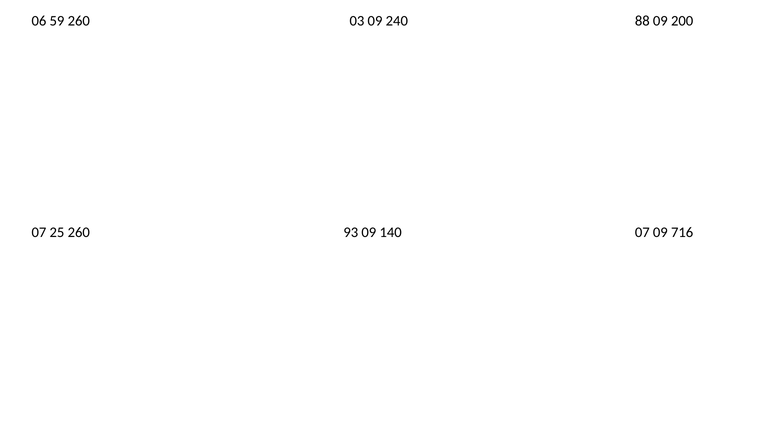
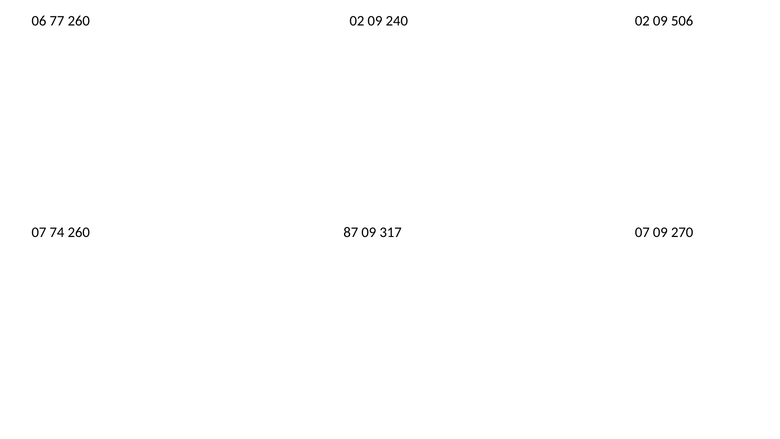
59: 59 -> 77 (57, 21)
260 03: 03 -> 02 (357, 21)
240 88: 88 -> 02 (642, 21)
200: 200 -> 506 (682, 21)
25: 25 -> 74 (57, 232)
93: 93 -> 87 (351, 232)
140: 140 -> 317 (391, 232)
716: 716 -> 270 (682, 232)
